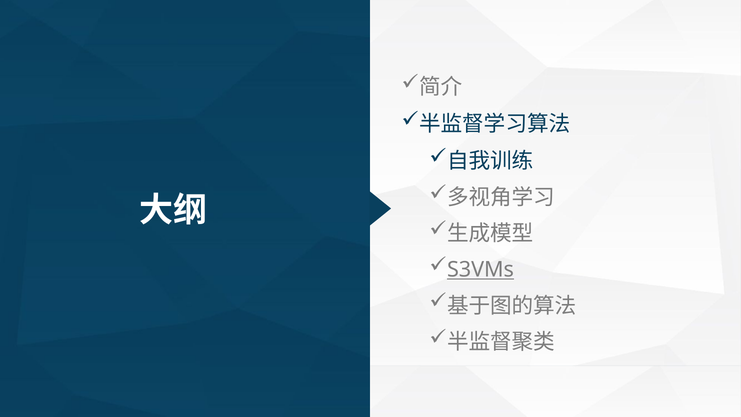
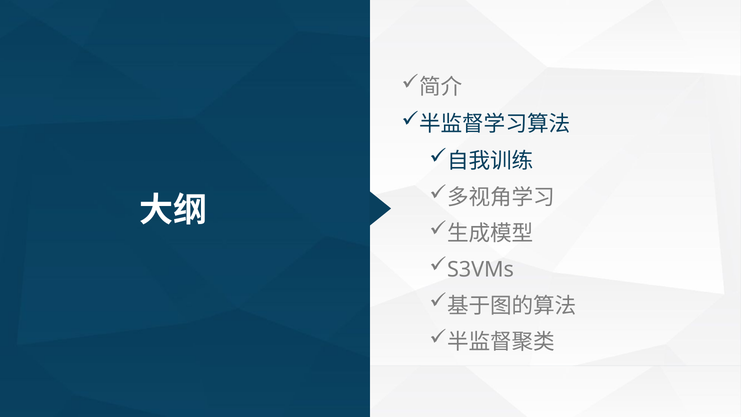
S3VMs underline: present -> none (480, 270)
